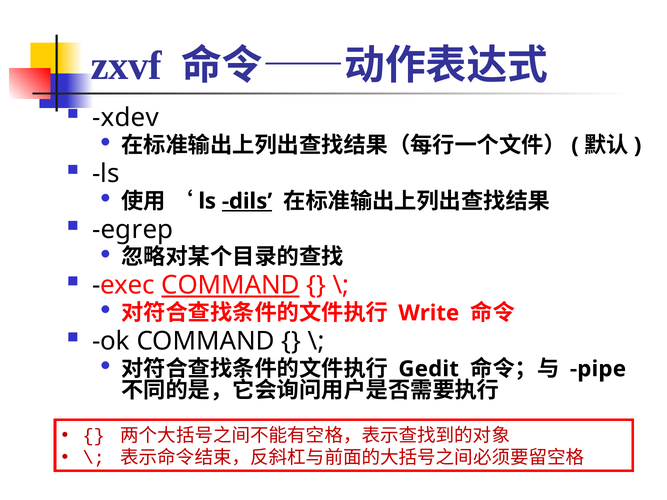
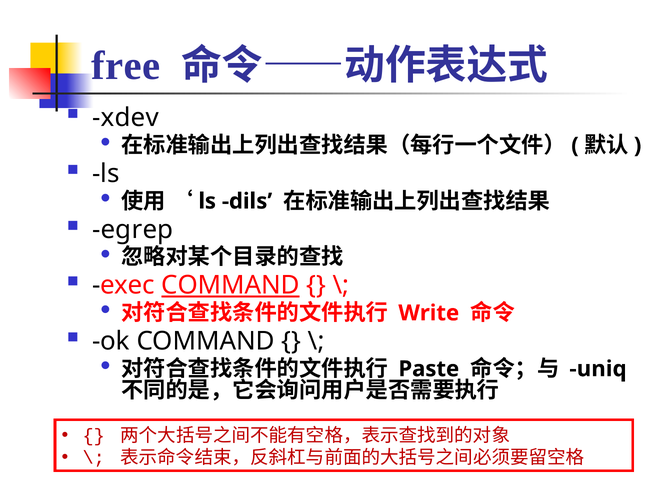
zxvf: zxvf -> free (126, 66)
dils underline: present -> none (247, 201)
Gedit: Gedit -> Paste (429, 369)
pipe: pipe -> uniq (598, 369)
